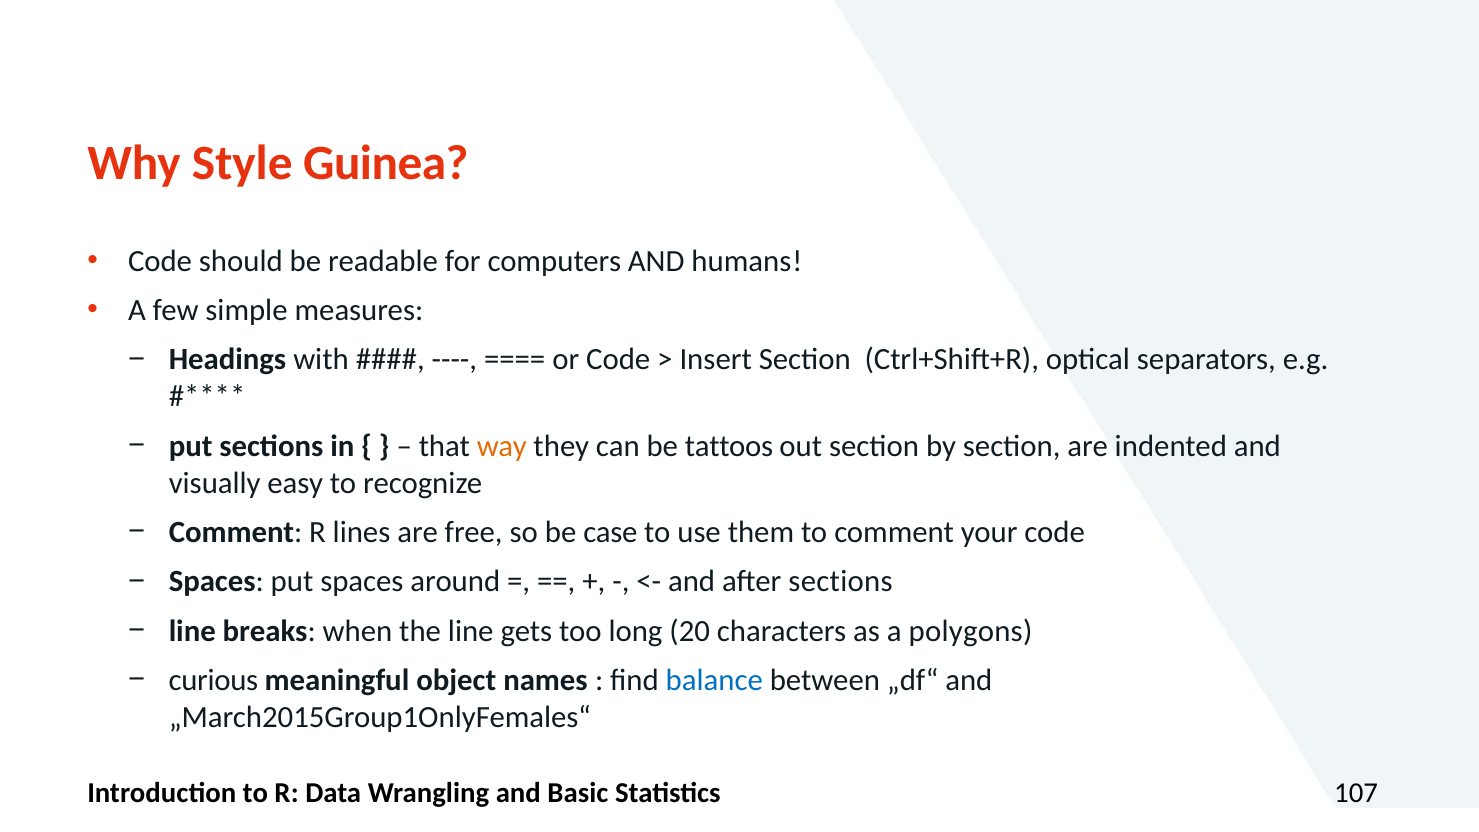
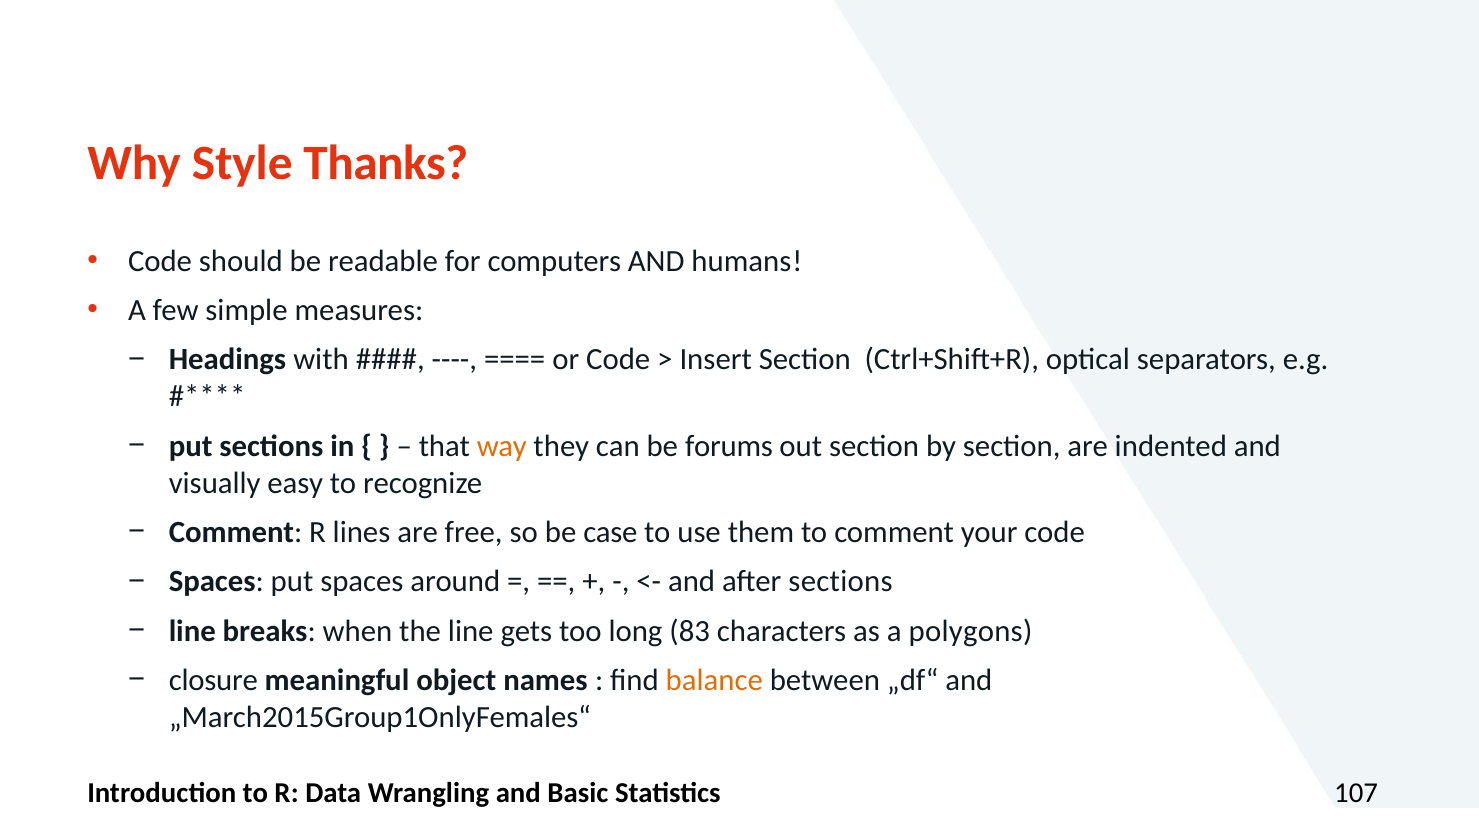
Guinea: Guinea -> Thanks (386, 163)
tattoos: tattoos -> forums (729, 446)
20: 20 -> 83 (690, 631)
curious: curious -> closure (213, 680)
balance colour: blue -> orange (714, 680)
